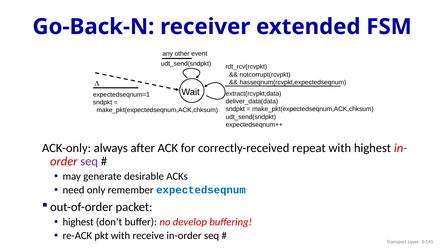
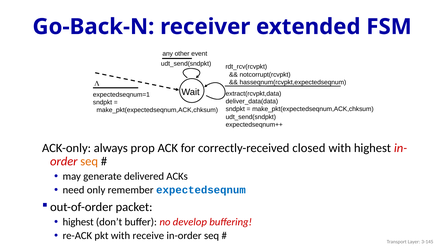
after: after -> prop (143, 148)
repeat: repeat -> closed (309, 148)
seq colour: purple -> orange (89, 162)
desirable: desirable -> delivered (144, 176)
